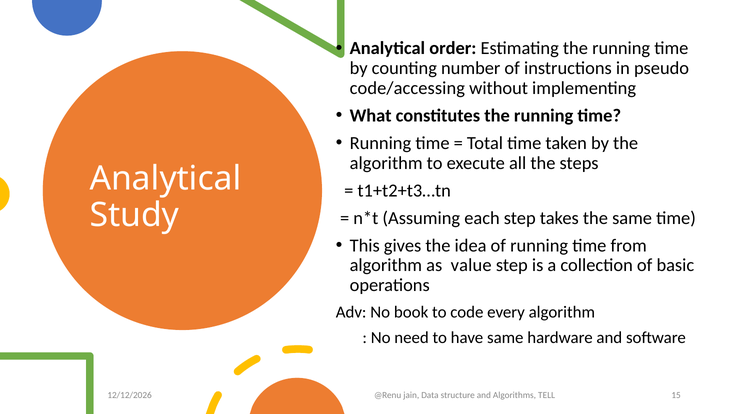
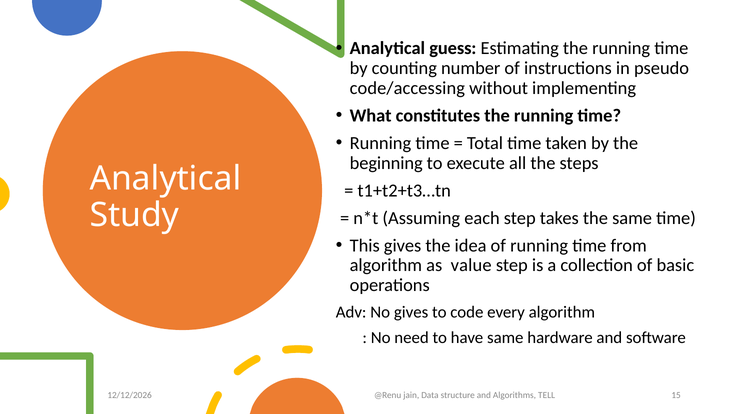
order: order -> guess (453, 48)
algorithm: algorithm -> beginning (386, 163)
No book: book -> gives (411, 312)
